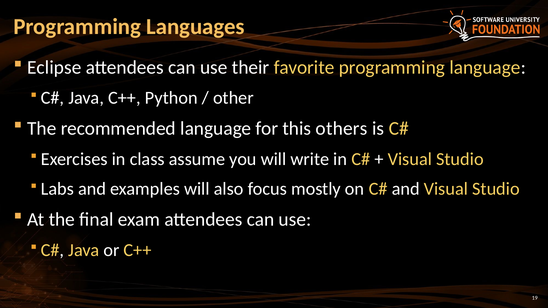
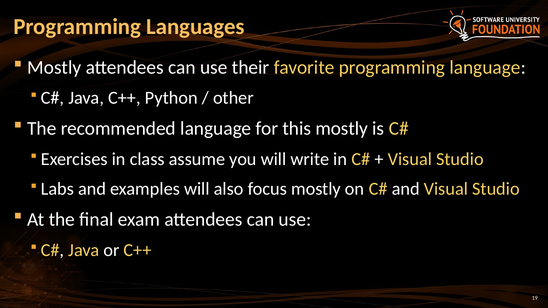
Eclipse: Eclipse -> Mostly (54, 68)
this others: others -> mostly (342, 129)
